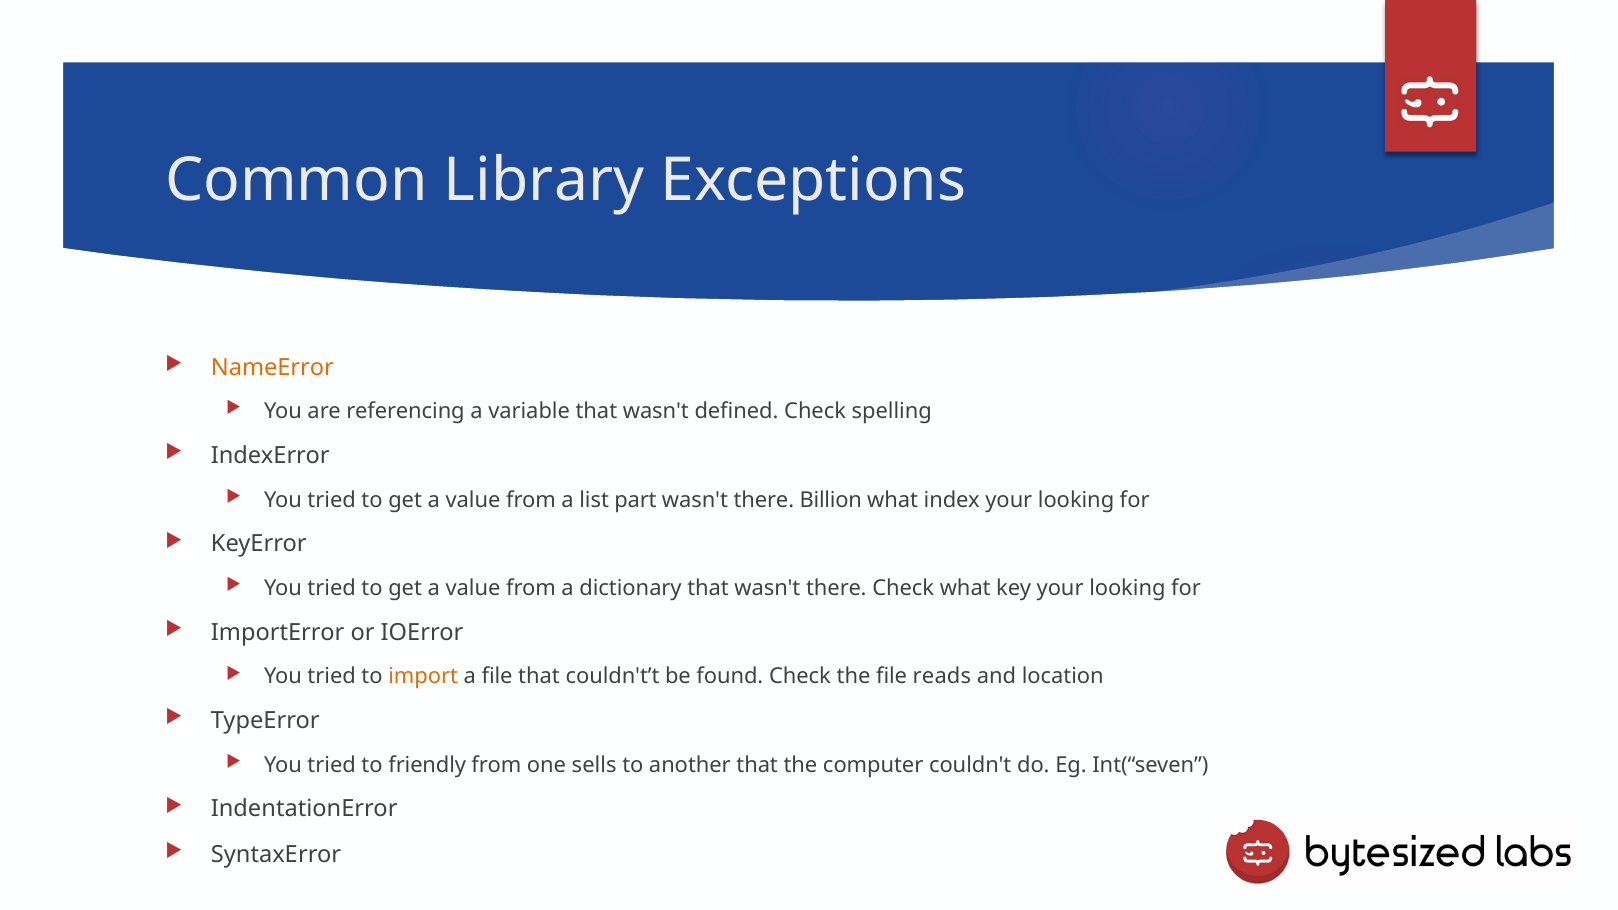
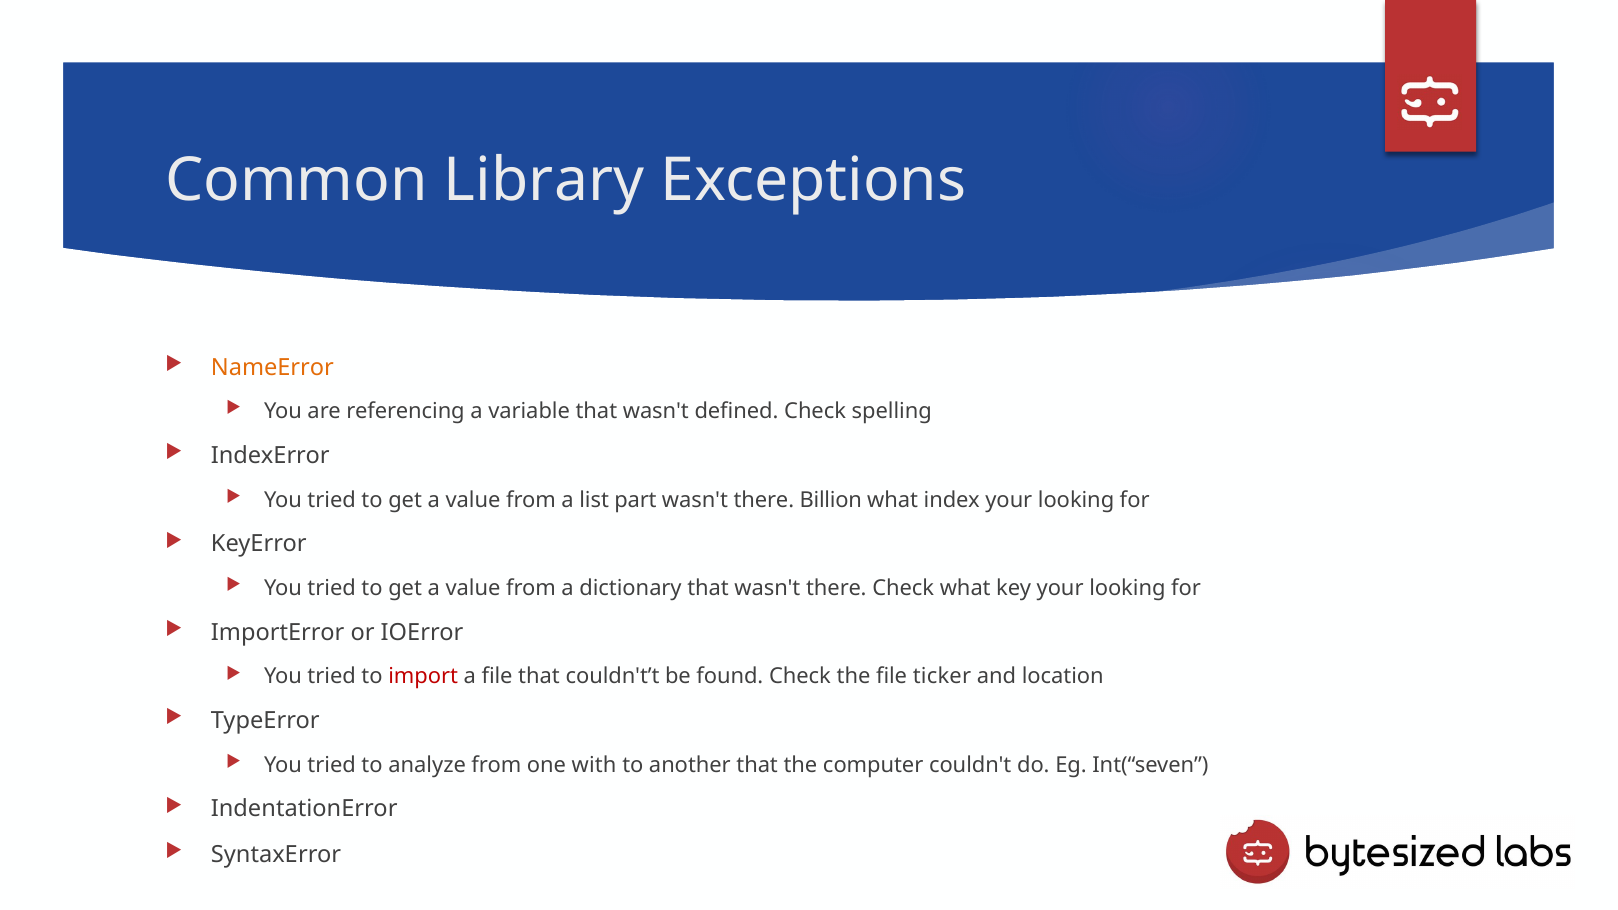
import colour: orange -> red (423, 677)
reads: reads -> ticker (942, 677)
friendly: friendly -> analyze (427, 765)
sells: sells -> with (594, 765)
